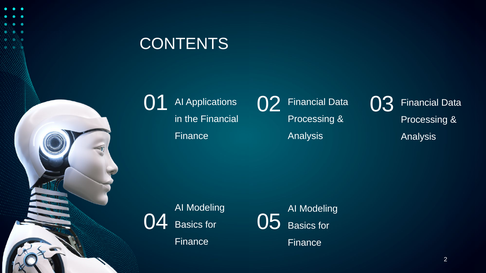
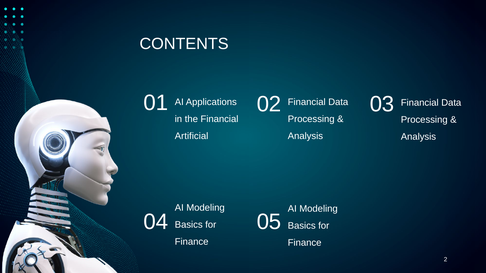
Finance: Finance -> Artificial (192, 136)
